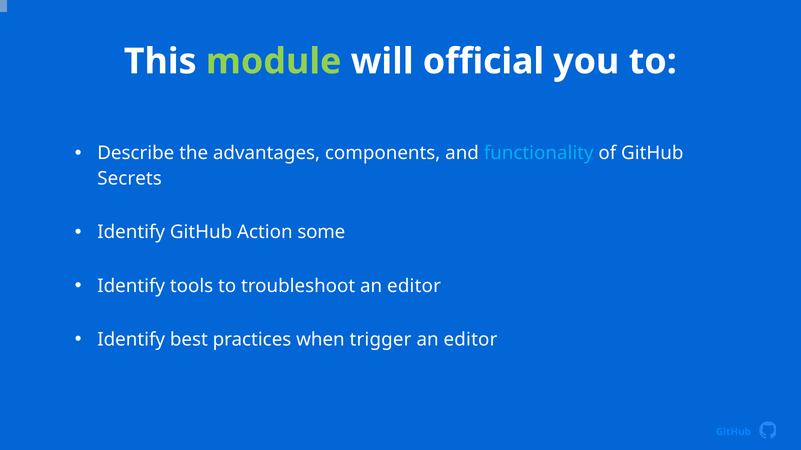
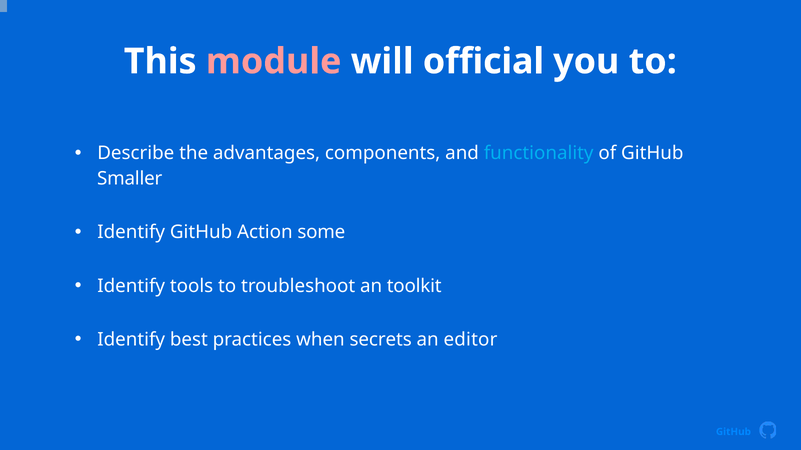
module colour: light green -> pink (274, 62)
Secrets: Secrets -> Smaller (130, 179)
troubleshoot an editor: editor -> toolkit (414, 286)
trigger: trigger -> secrets (381, 340)
